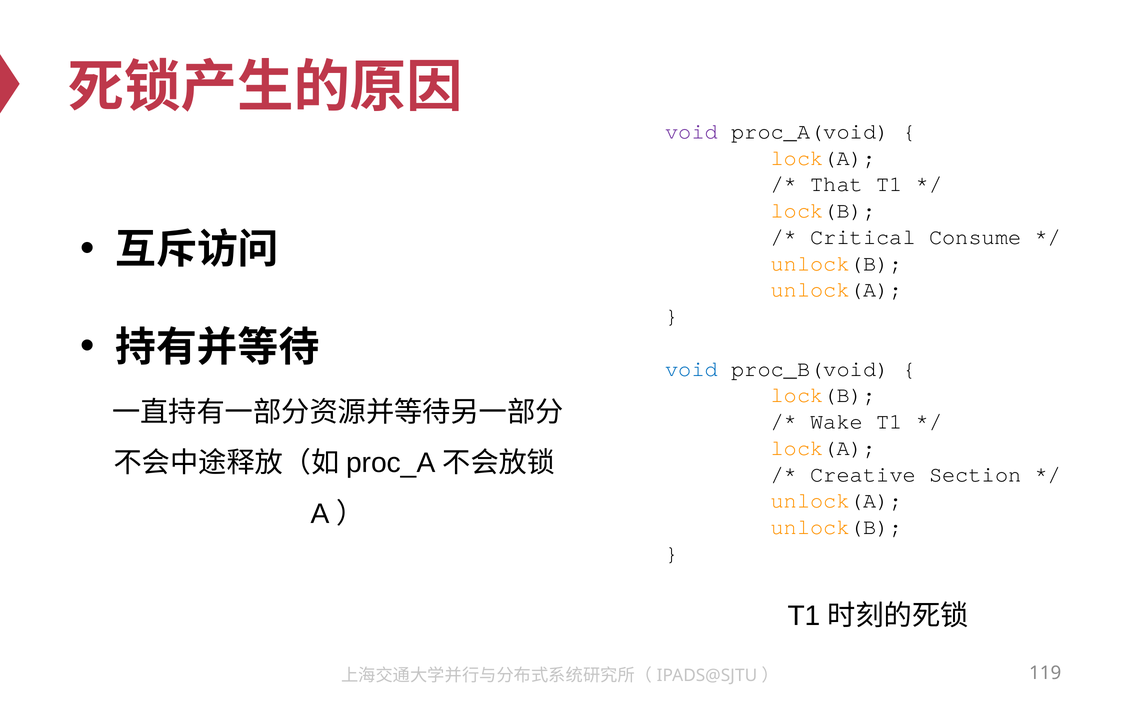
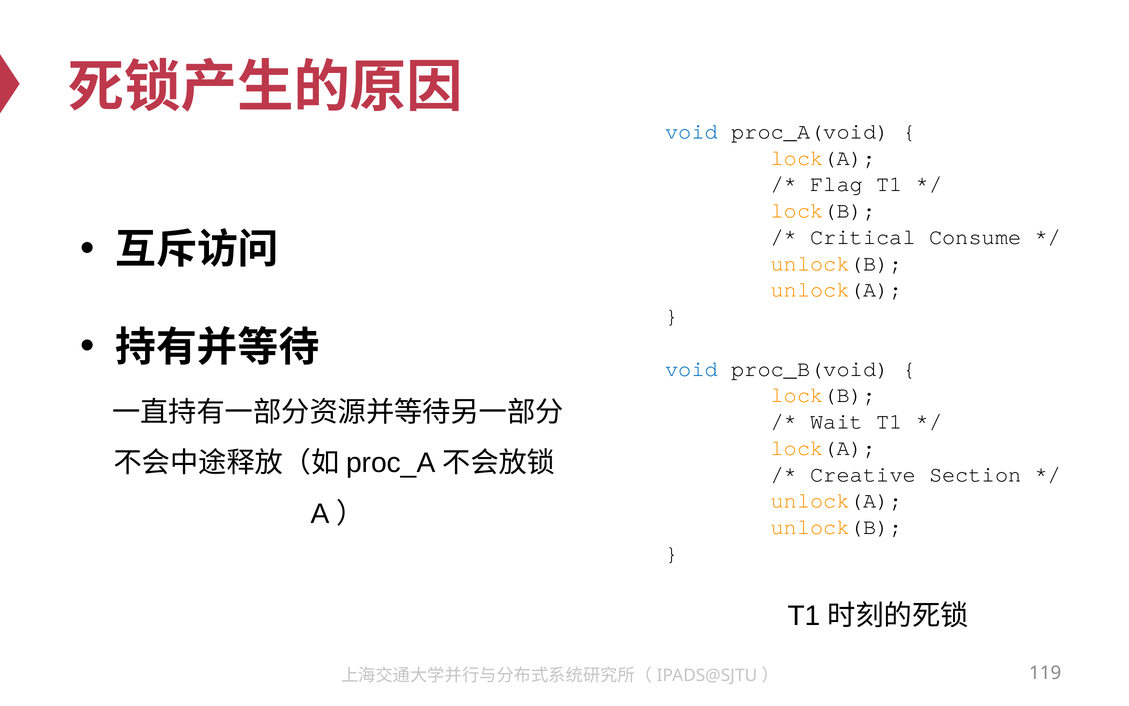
void colour: purple -> blue (692, 131)
That: That -> Flag (837, 184)
Wake: Wake -> Wait (837, 421)
